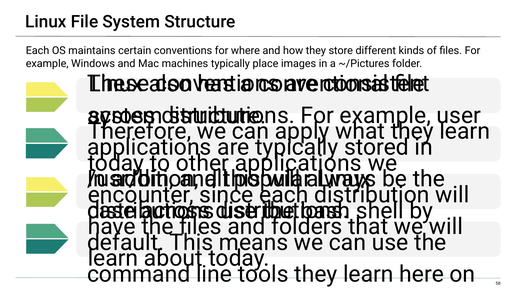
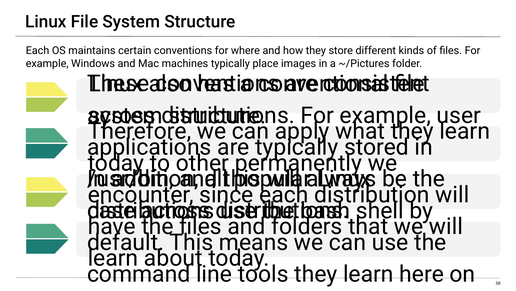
other applications: applications -> permanently (298, 163)
